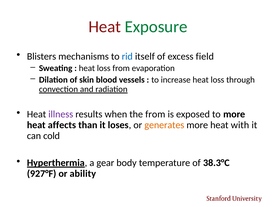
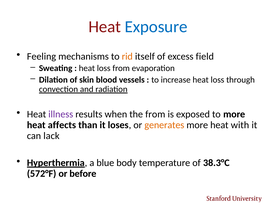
Exposure colour: green -> blue (156, 27)
Blisters: Blisters -> Feeling (41, 56)
rid colour: blue -> orange (127, 56)
cold: cold -> lack (51, 136)
gear: gear -> blue (105, 163)
927°F: 927°F -> 572°F (42, 174)
ability: ability -> before (83, 174)
